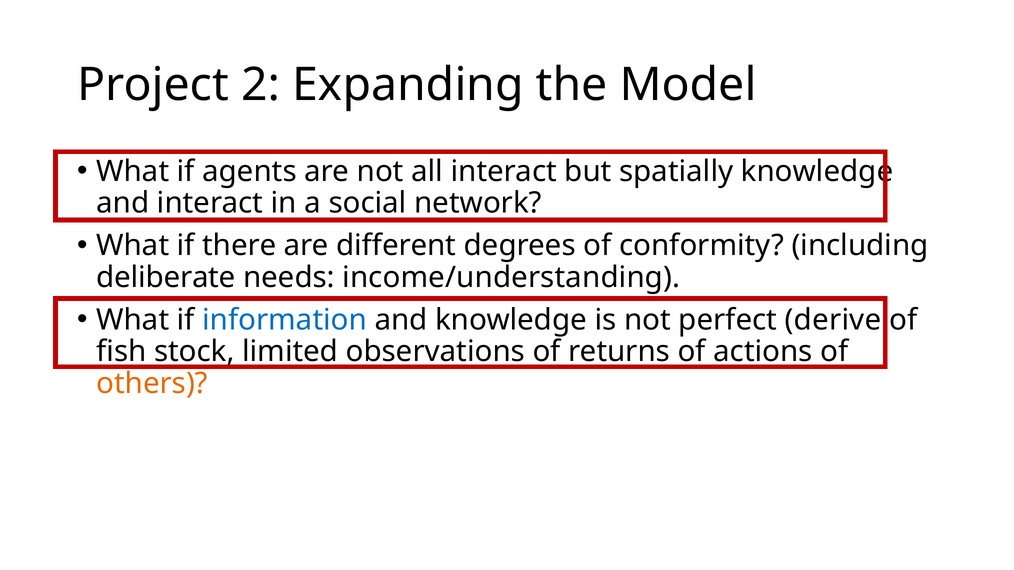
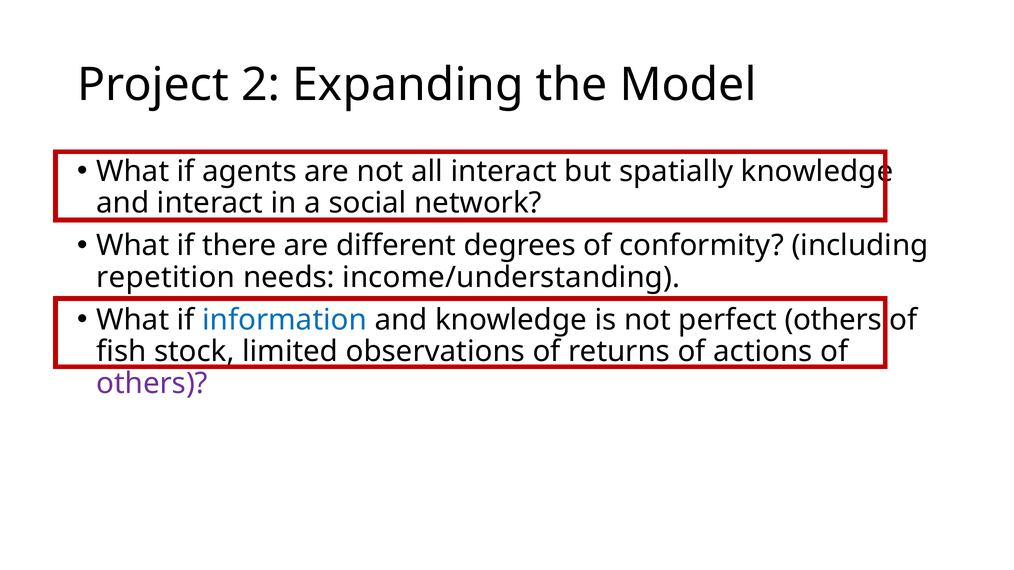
deliberate: deliberate -> repetition (166, 278)
perfect derive: derive -> others (833, 320)
others colour: orange -> purple (152, 384)
